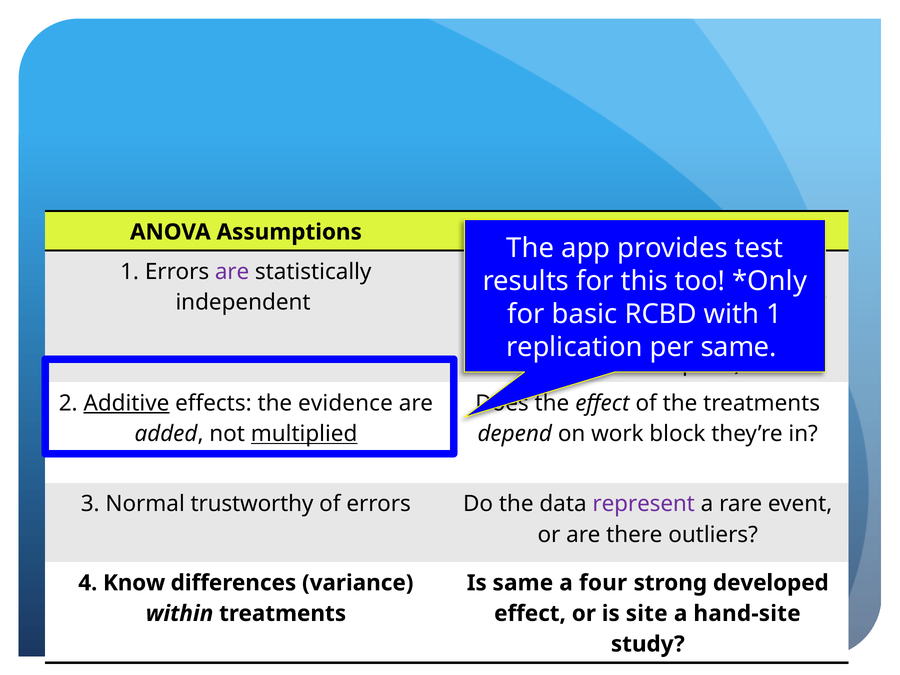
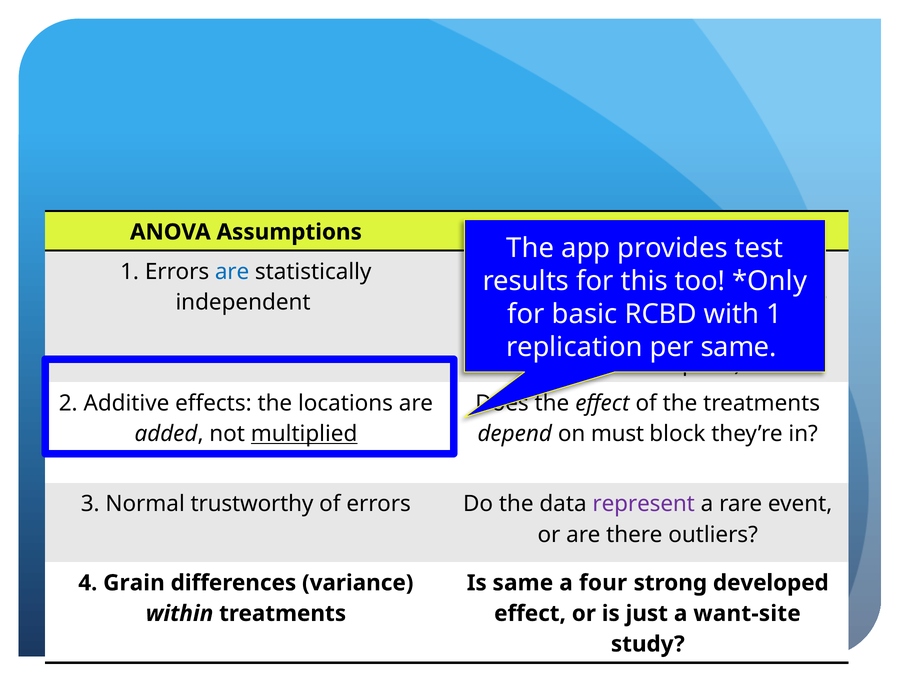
are colour: purple -> blue (232, 272)
Additive underline: present -> none (126, 403)
evidence: evidence -> locations (346, 403)
work: work -> must (618, 434)
Know: Know -> Grain (134, 583)
site: site -> just (647, 614)
hand-site: hand-site -> want-site (747, 614)
